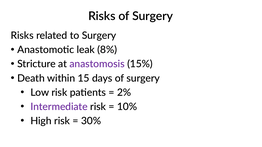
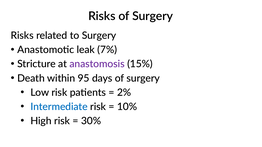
8%: 8% -> 7% (107, 50)
15: 15 -> 95 (84, 78)
Intermediate colour: purple -> blue (59, 107)
